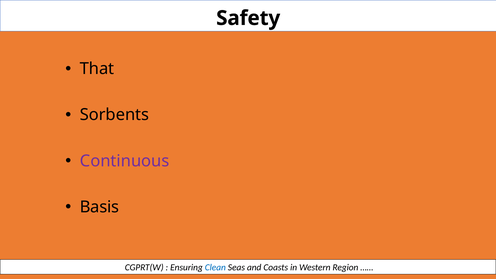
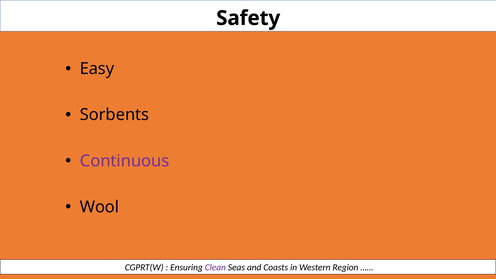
That: That -> Easy (97, 69)
Basis: Basis -> Wool (99, 207)
Clean colour: blue -> purple (215, 268)
